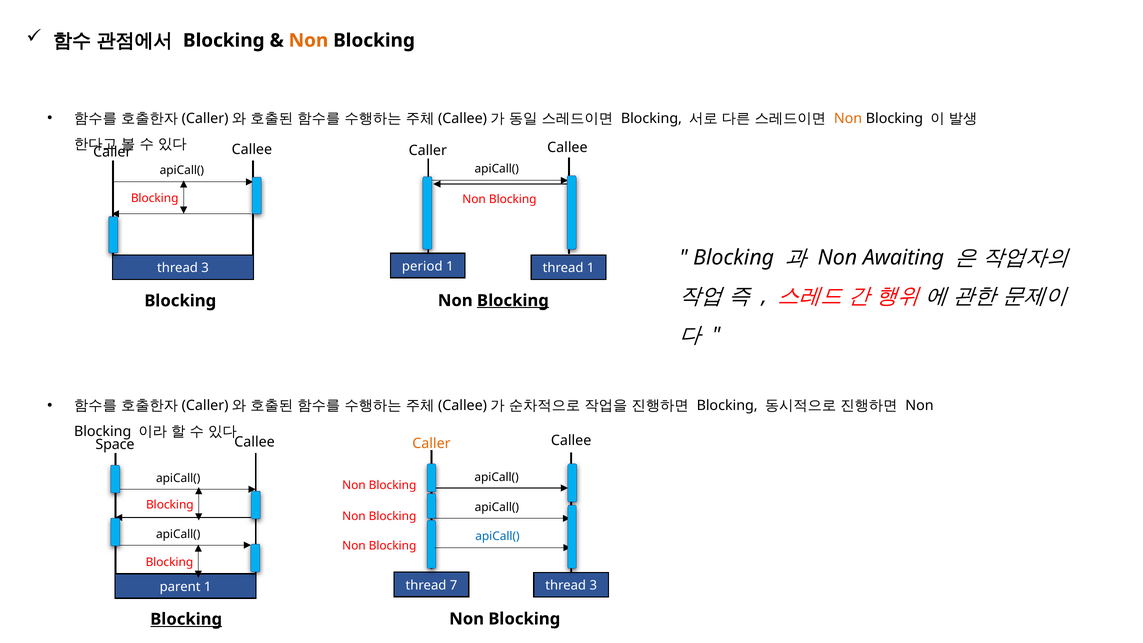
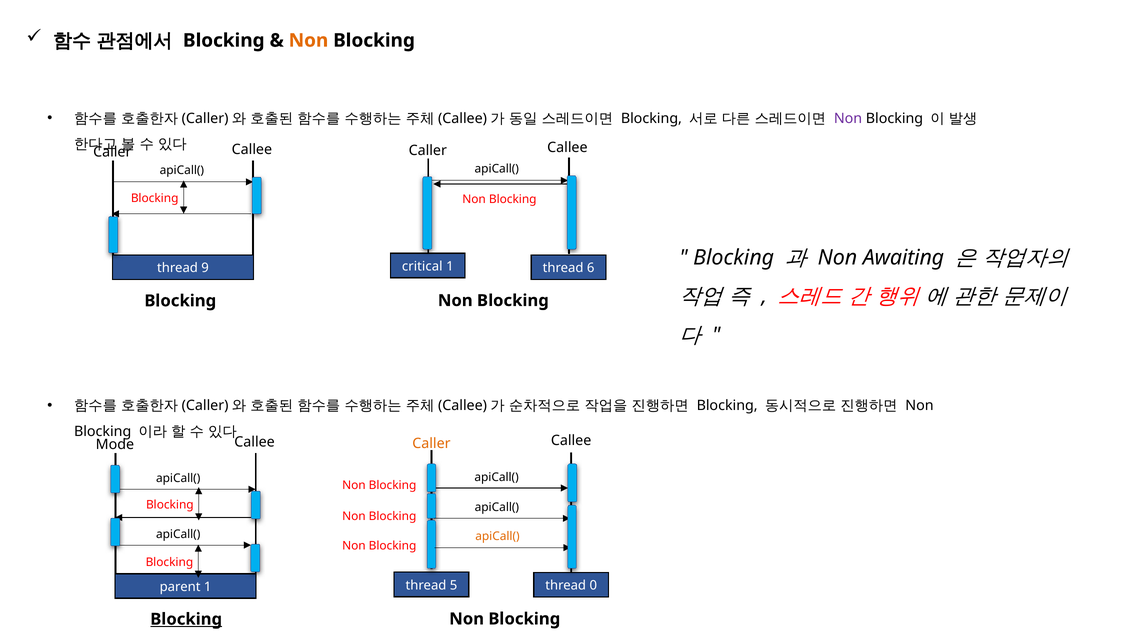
Non colour: orange -> purple (848, 118)
period: period -> critical (422, 266)
thread 1: 1 -> 6 (591, 268)
3: 3 -> 9 (205, 268)
Blocking underline: present -> none (513, 301)
Space: Space -> Mode (115, 445)
apiCall( colour: blue -> orange (497, 536)
7: 7 -> 5 (454, 585)
3: 3 -> 0 (593, 586)
